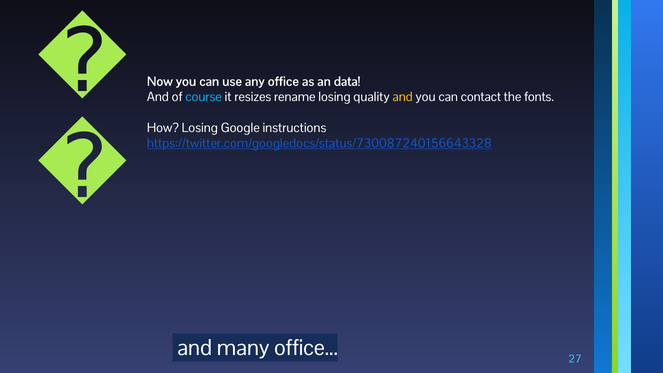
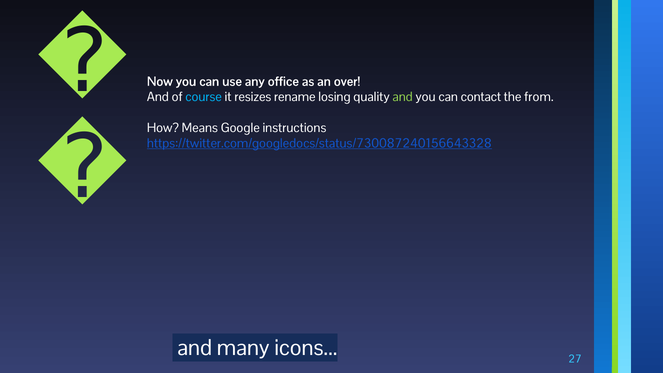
data: data -> over (347, 82)
and colour: yellow -> light green (403, 97)
fonts: fonts -> from (539, 97)
How Losing: Losing -> Means (200, 128)
many office: office -> icons (306, 348)
